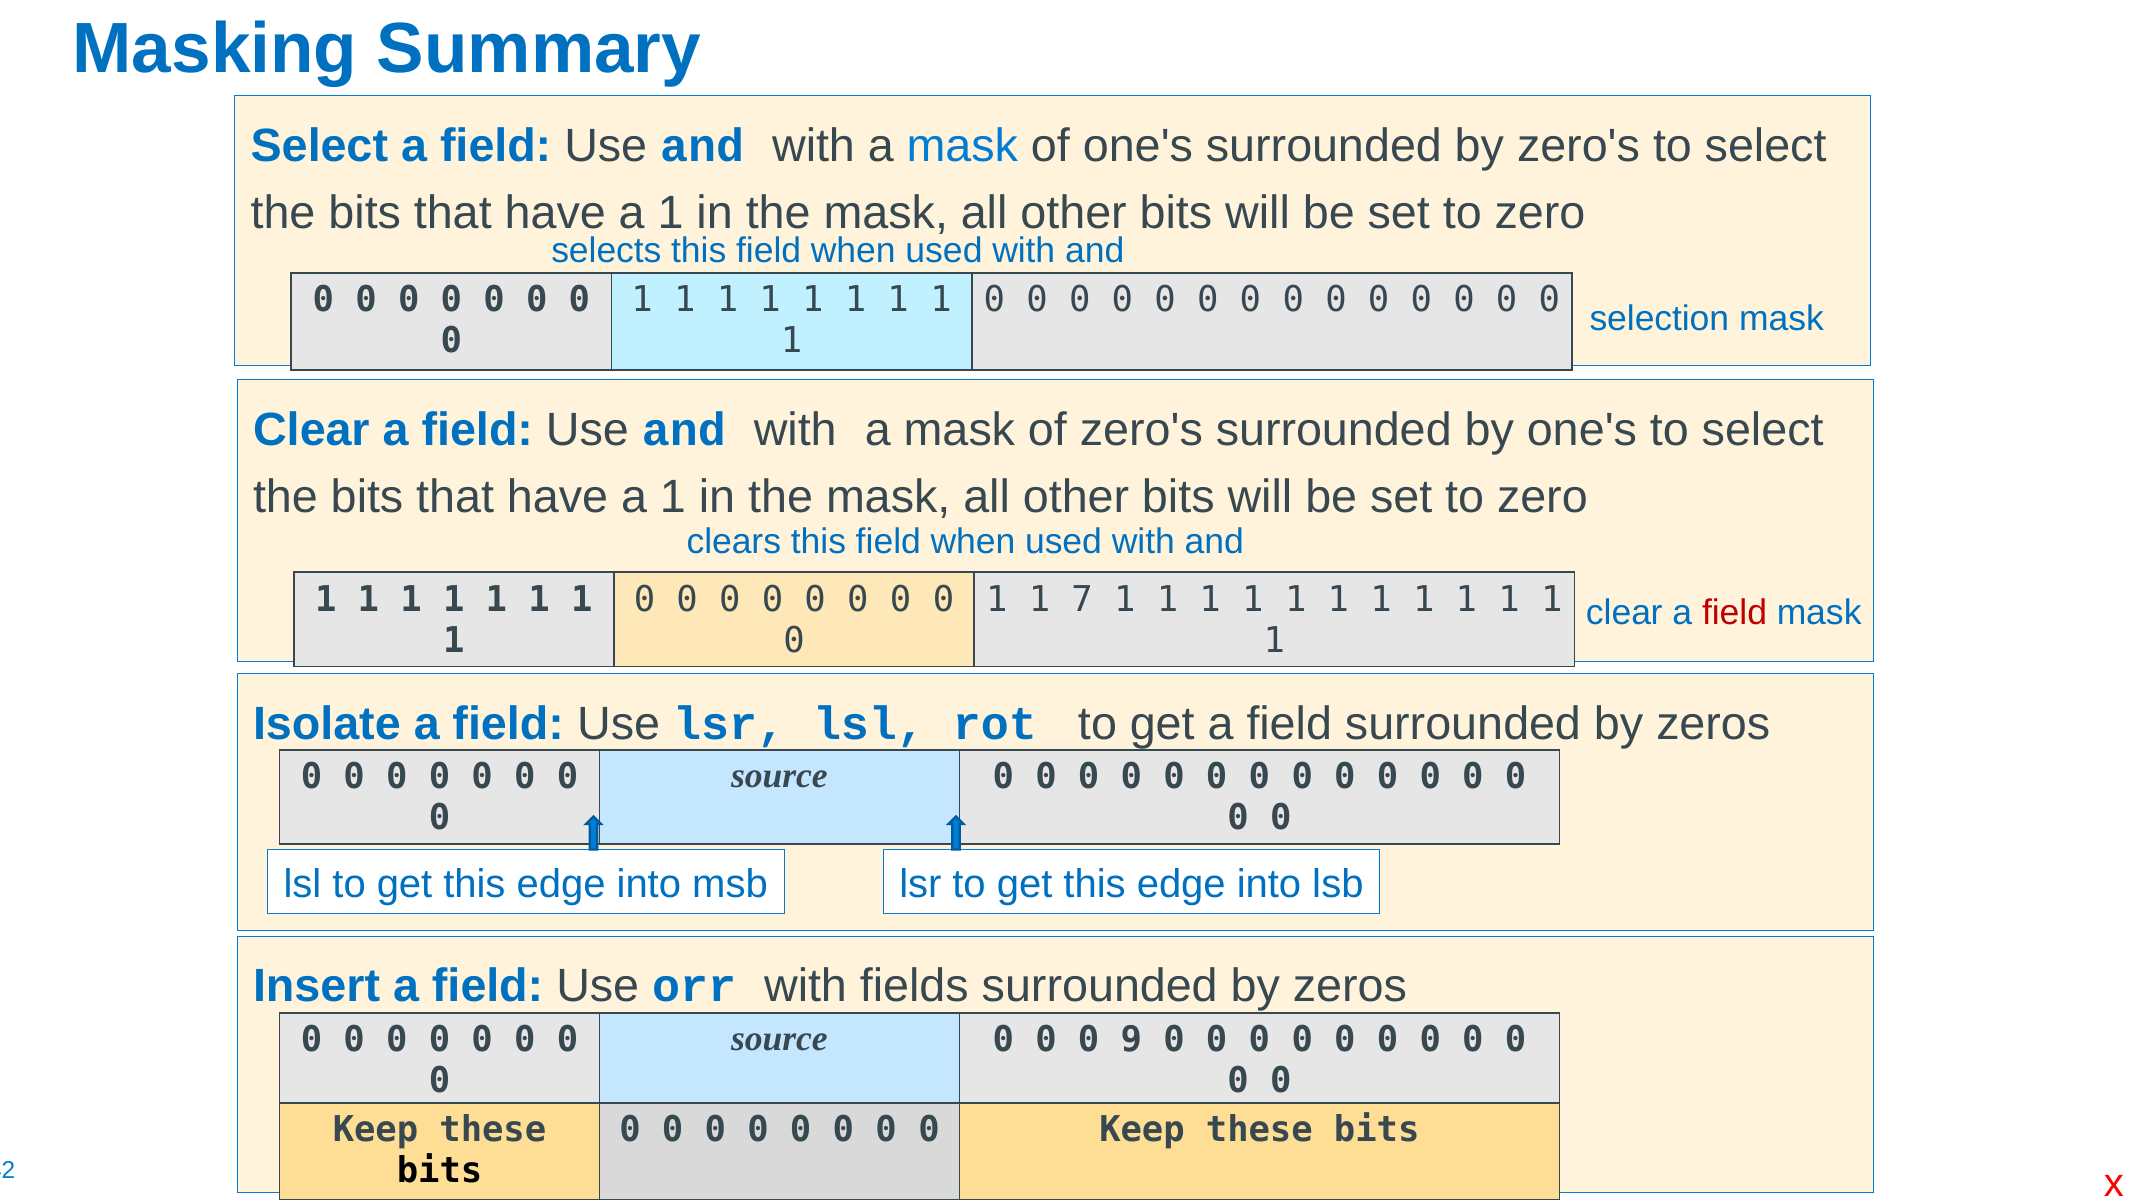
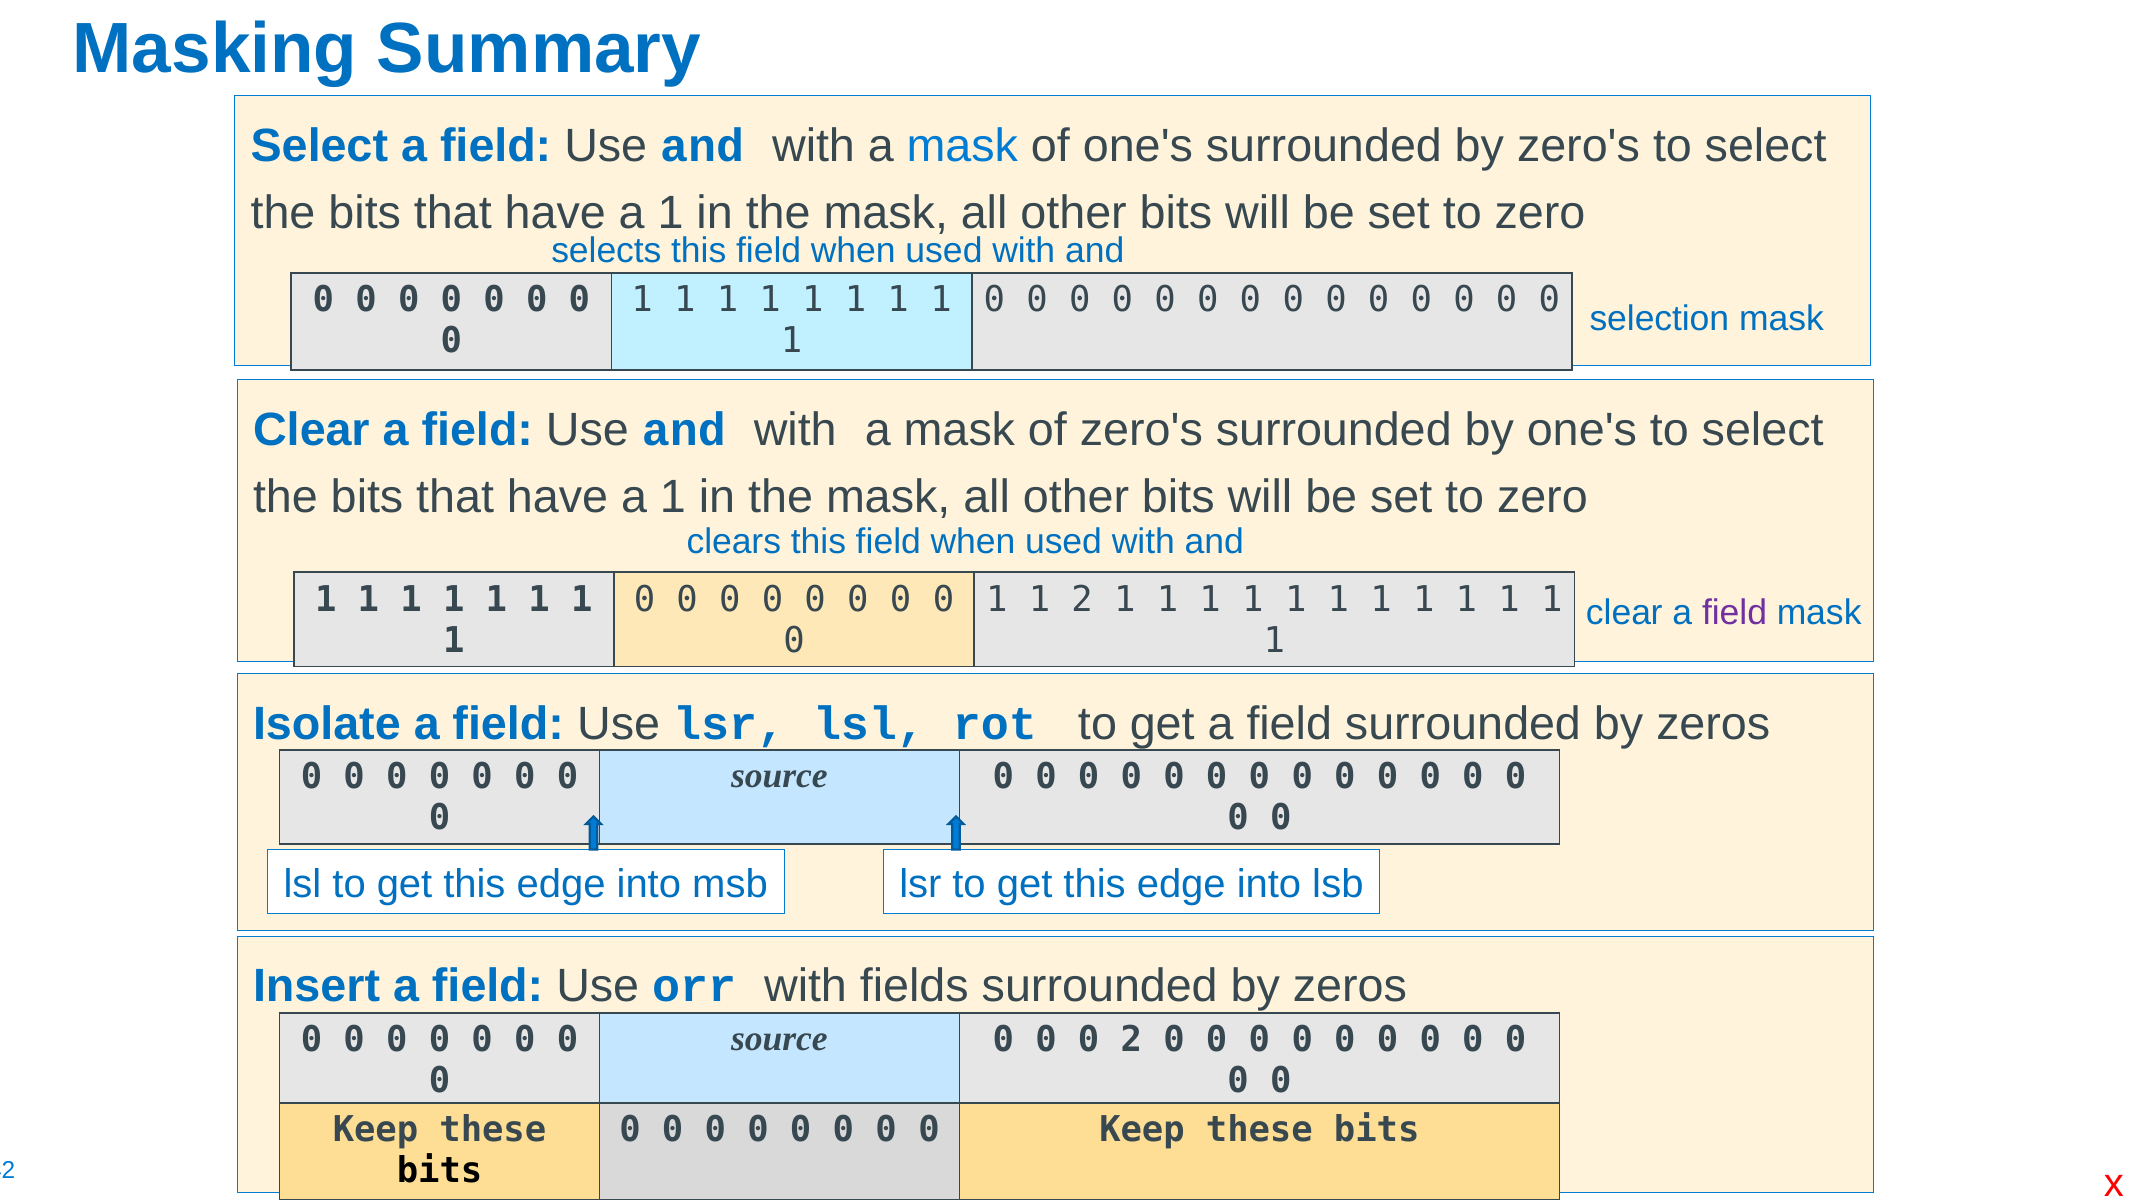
1 7: 7 -> 2 (1082, 600)
field colour: red -> purple (1735, 613)
0 9: 9 -> 2 (1131, 1040)
